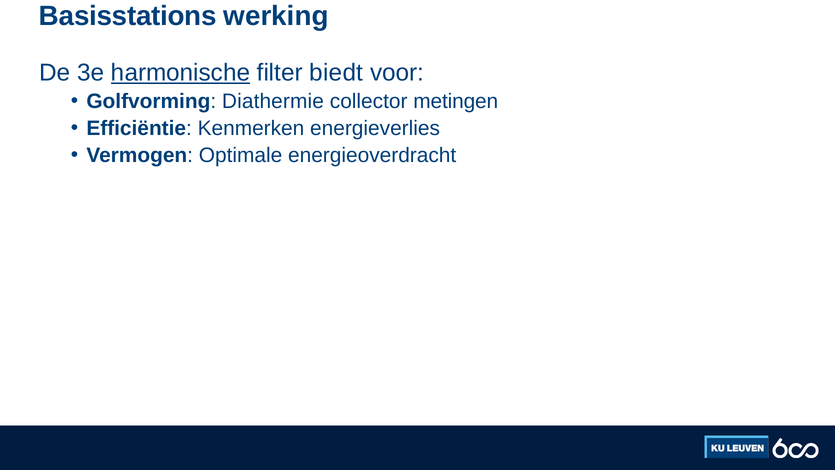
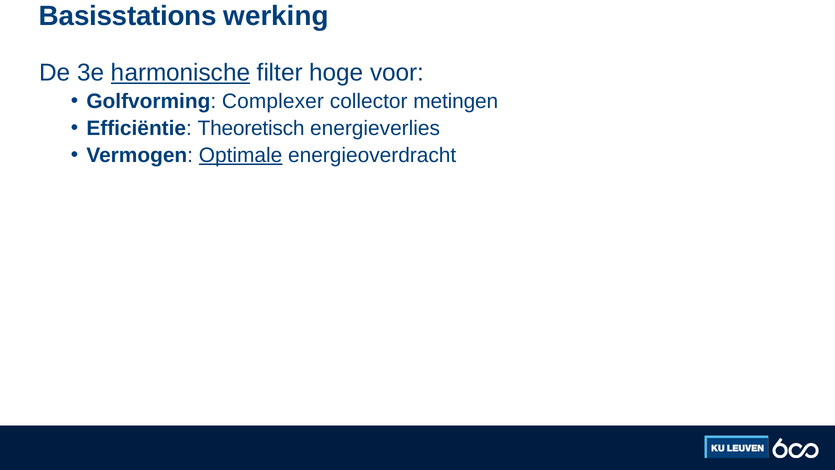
biedt: biedt -> hoge (336, 73)
Diathermie: Diathermie -> Complexer (273, 101)
Kenmerken: Kenmerken -> Theoretisch (251, 128)
Optimale underline: none -> present (241, 155)
